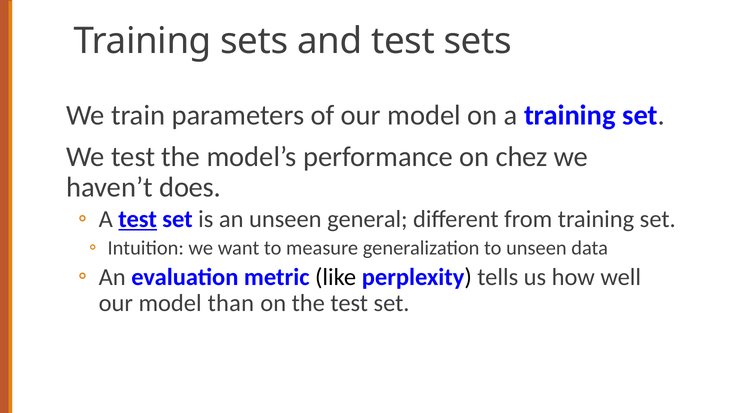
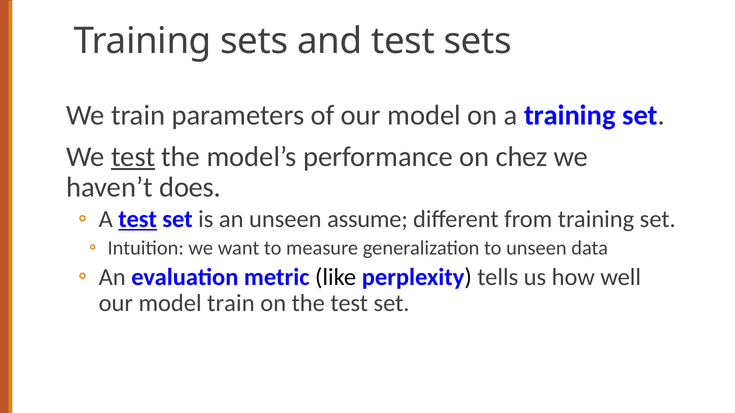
test underline: none -> present (133, 157)
general: general -> assume (367, 220)
model than: than -> train (231, 304)
